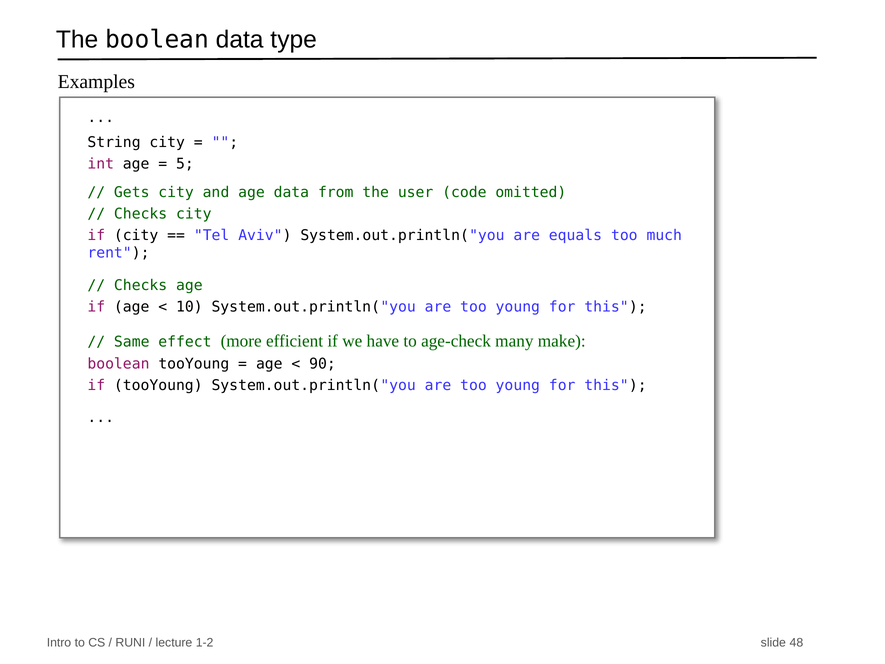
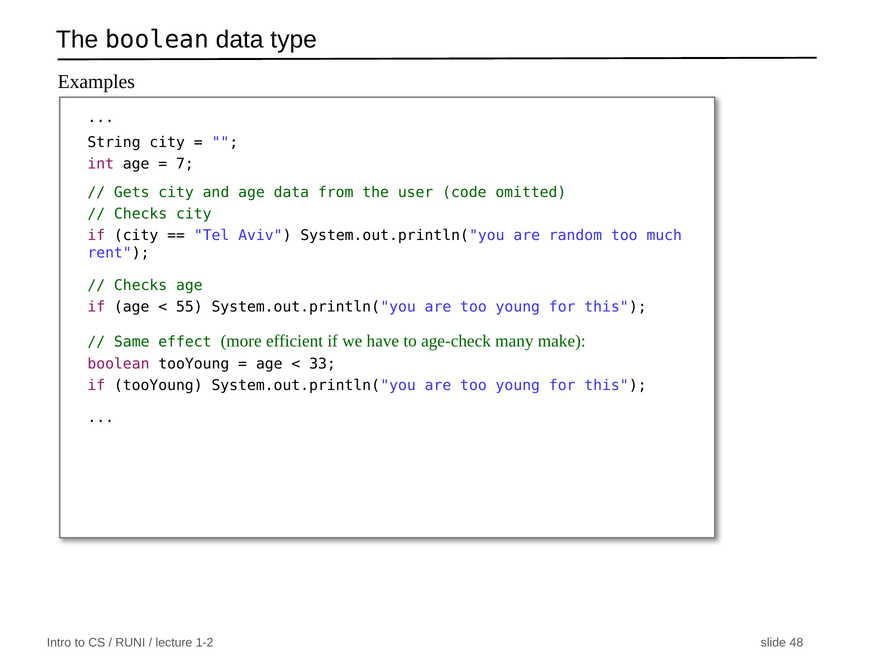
5: 5 -> 7 (185, 164)
equals: equals -> random (575, 235)
10: 10 -> 55 (189, 307)
90: 90 -> 33 (322, 364)
